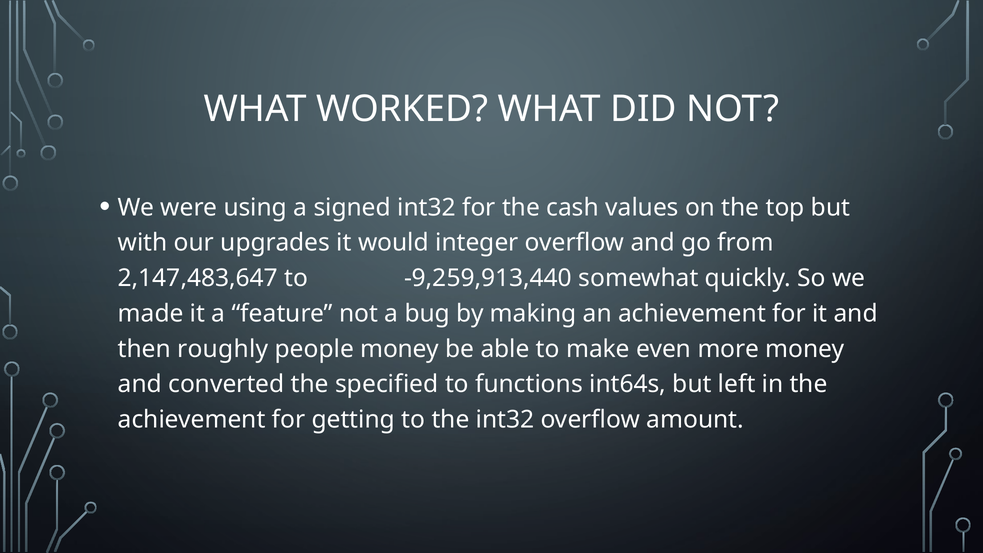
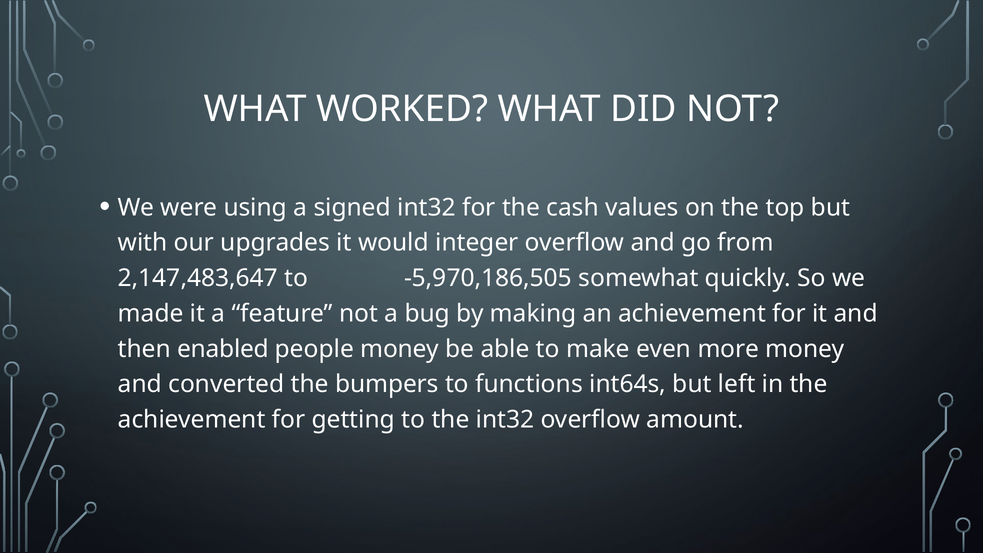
-9,259,913,440: -9,259,913,440 -> -5,970,186,505 (488, 278)
roughly: roughly -> enabled (223, 349)
specified: specified -> bumpers (387, 384)
